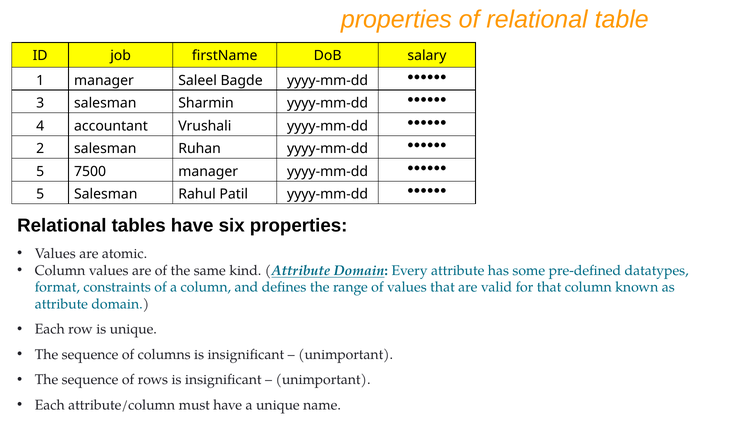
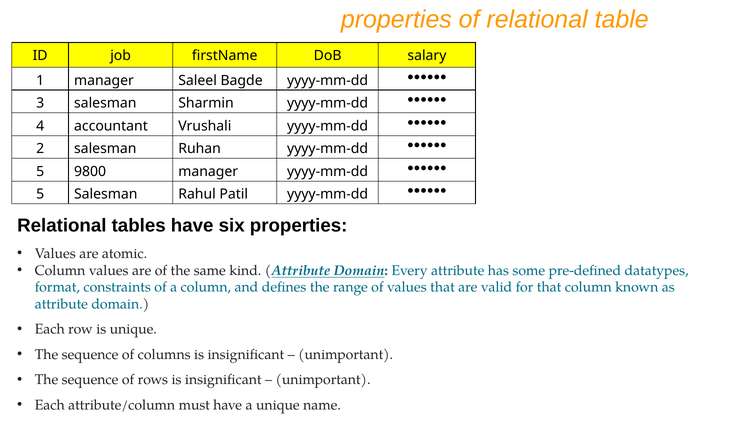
7500: 7500 -> 9800 (90, 171)
